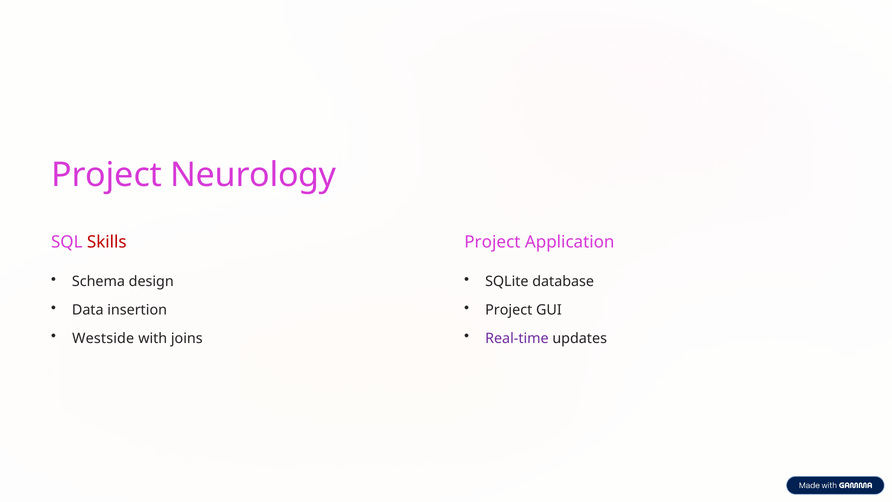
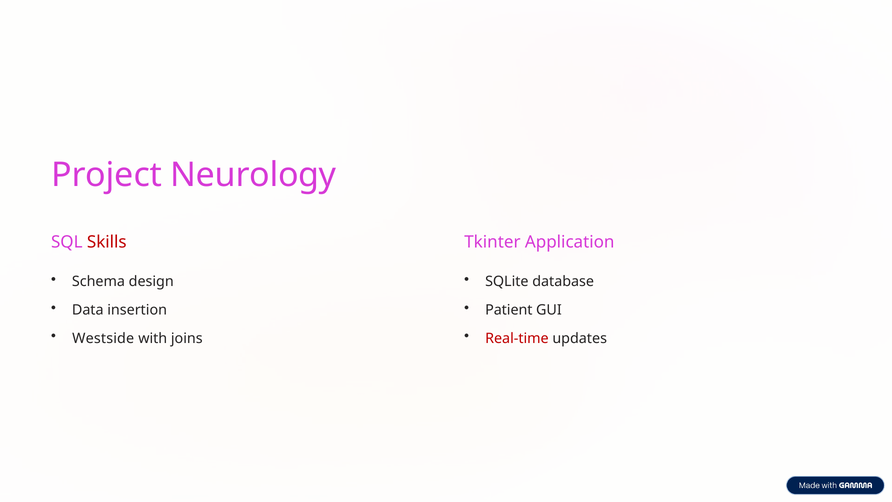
Project: Project -> Tkinter (492, 242)
Project: Project -> Patient (509, 310)
Real-time colour: purple -> red (517, 338)
